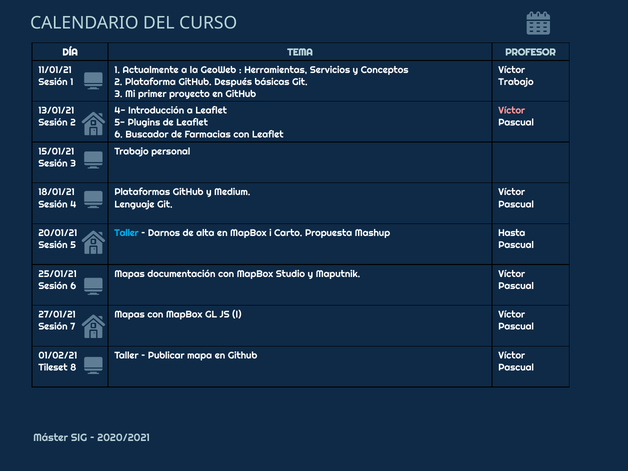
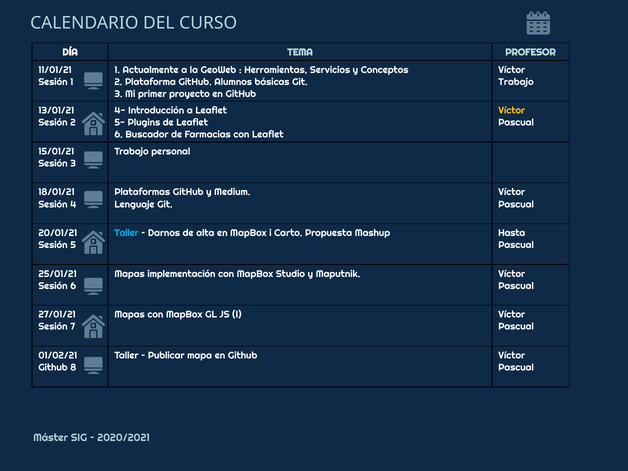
Después: Después -> Alumnos (233, 82)
Víctor colour: pink -> yellow (512, 111)
documentación: documentación -> implementación (181, 274)
Tileset: Tileset -> Github (53, 368)
